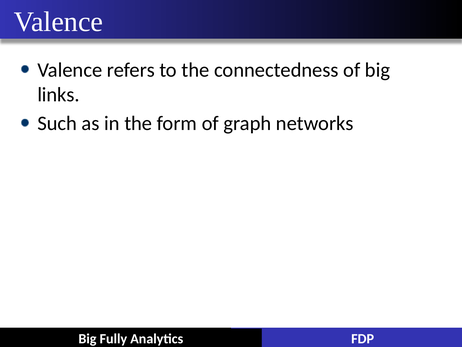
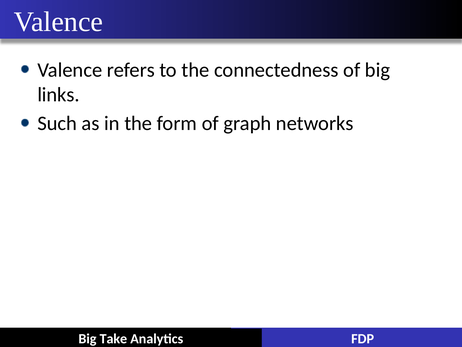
Fully: Fully -> Take (113, 338)
